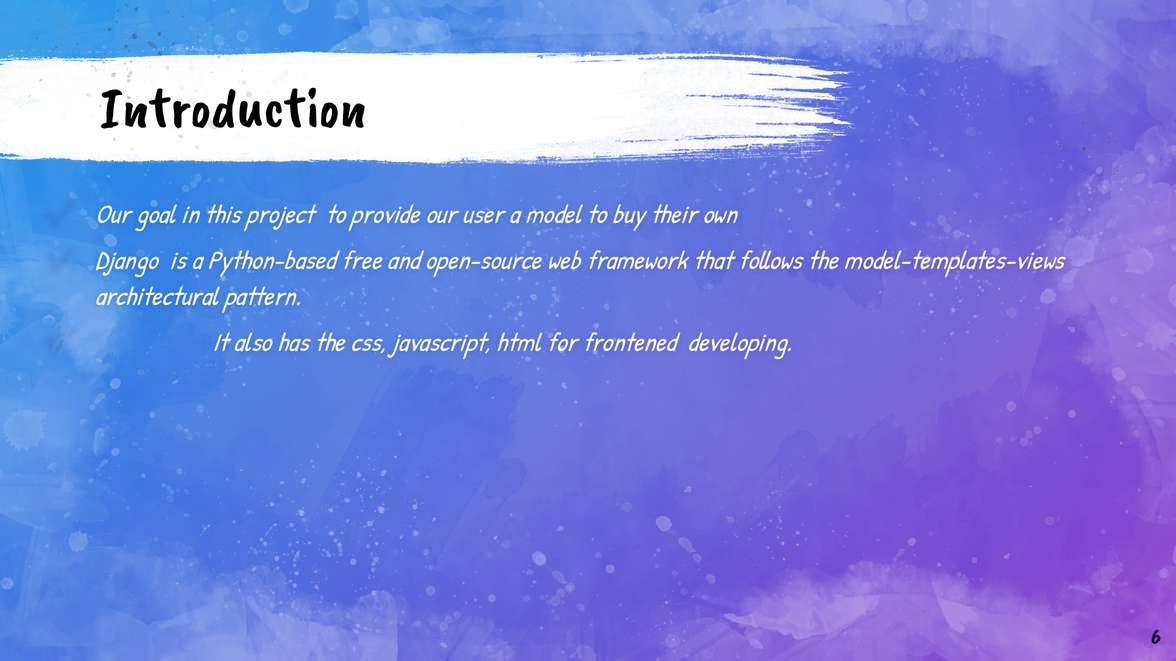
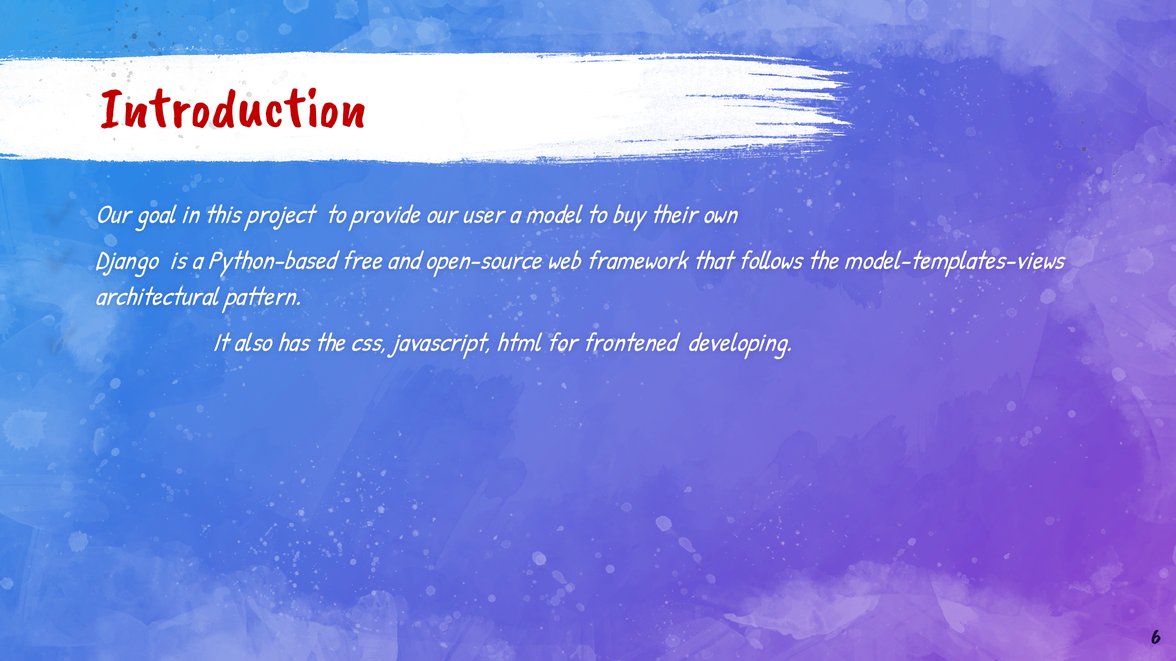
Introduction colour: black -> red (234, 107)
